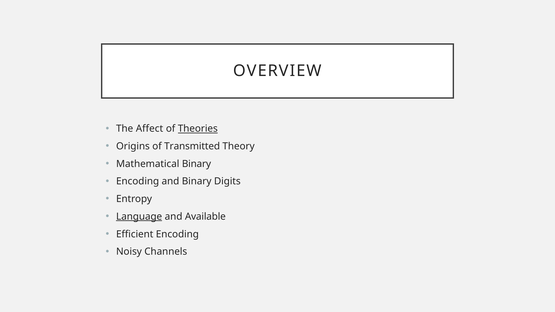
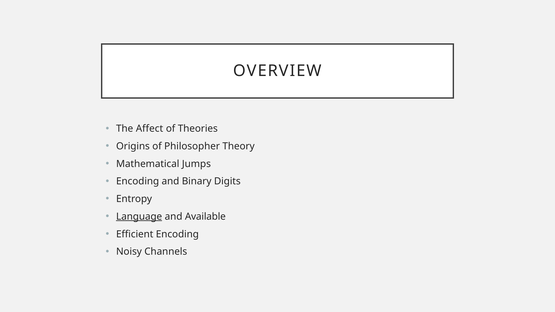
Theories underline: present -> none (198, 129)
Transmitted: Transmitted -> Philosopher (192, 146)
Mathematical Binary: Binary -> Jumps (196, 164)
